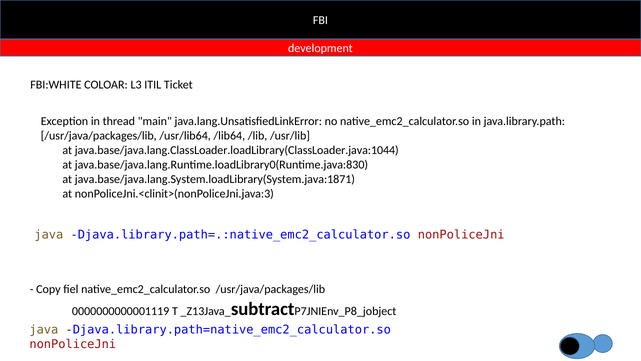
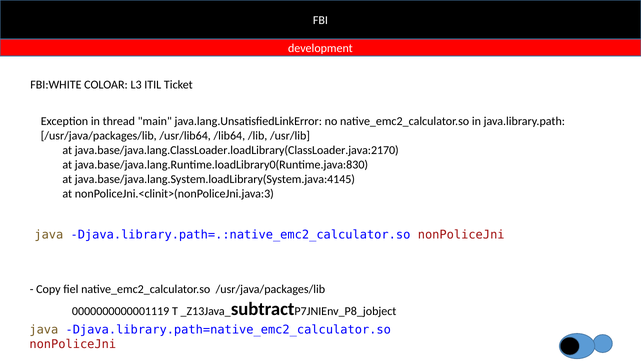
java.base/java.lang.ClassLoader.loadLibrary(ClassLoader.java:1044: java.base/java.lang.ClassLoader.loadLibrary(ClassLoader.java:1044 -> java.base/java.lang.ClassLoader.loadLibrary(ClassLoader.java:2170 (237, 150)
java.base/java.lang.System.loadLibrary(System.java:1871: java.base/java.lang.System.loadLibrary(System.java:1871 -> java.base/java.lang.System.loadLibrary(System.java:4145 (215, 179)
